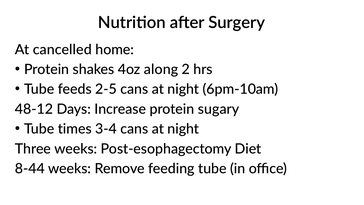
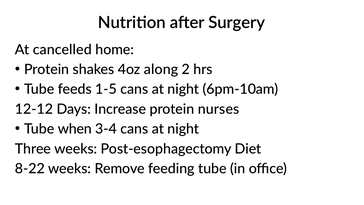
2-5: 2-5 -> 1-5 (106, 89)
48-12: 48-12 -> 12-12 (34, 109)
sugary: sugary -> nurses (219, 109)
times: times -> when (75, 129)
8-44: 8-44 -> 8-22 (30, 169)
